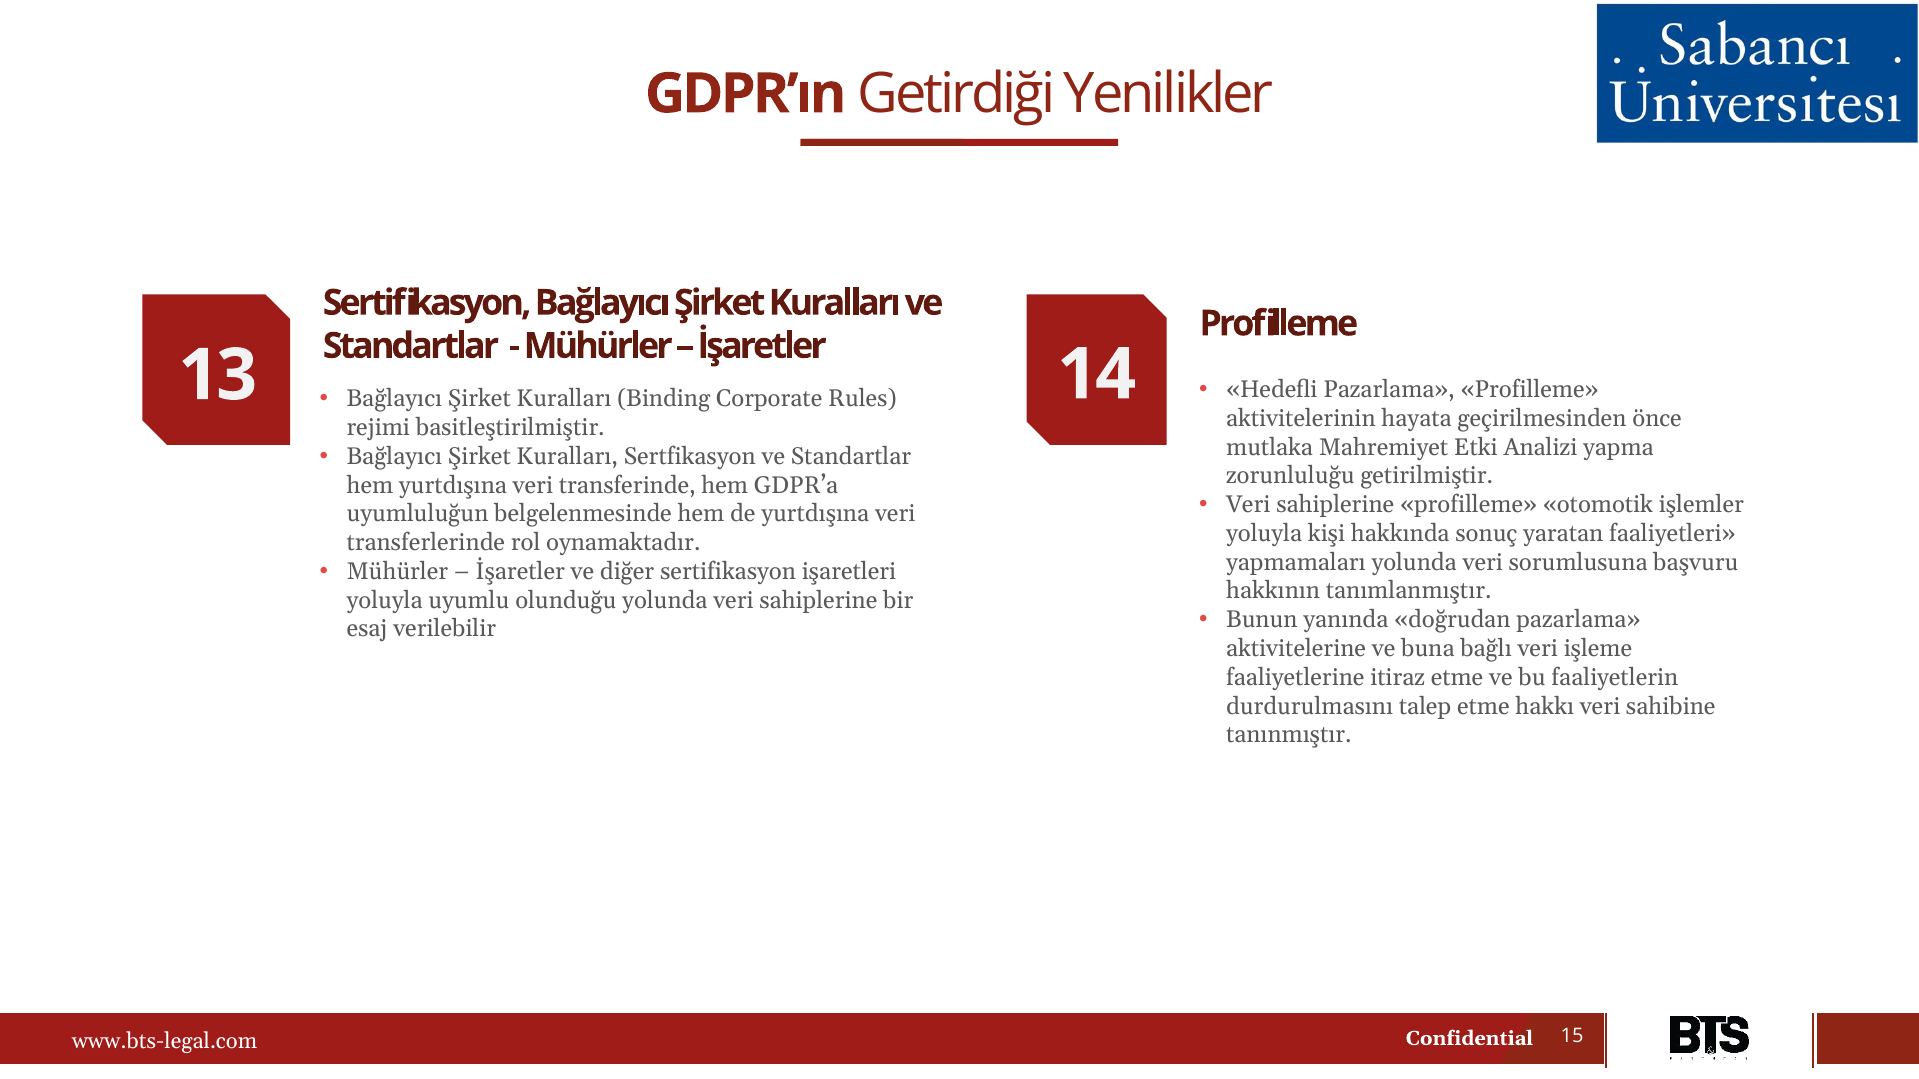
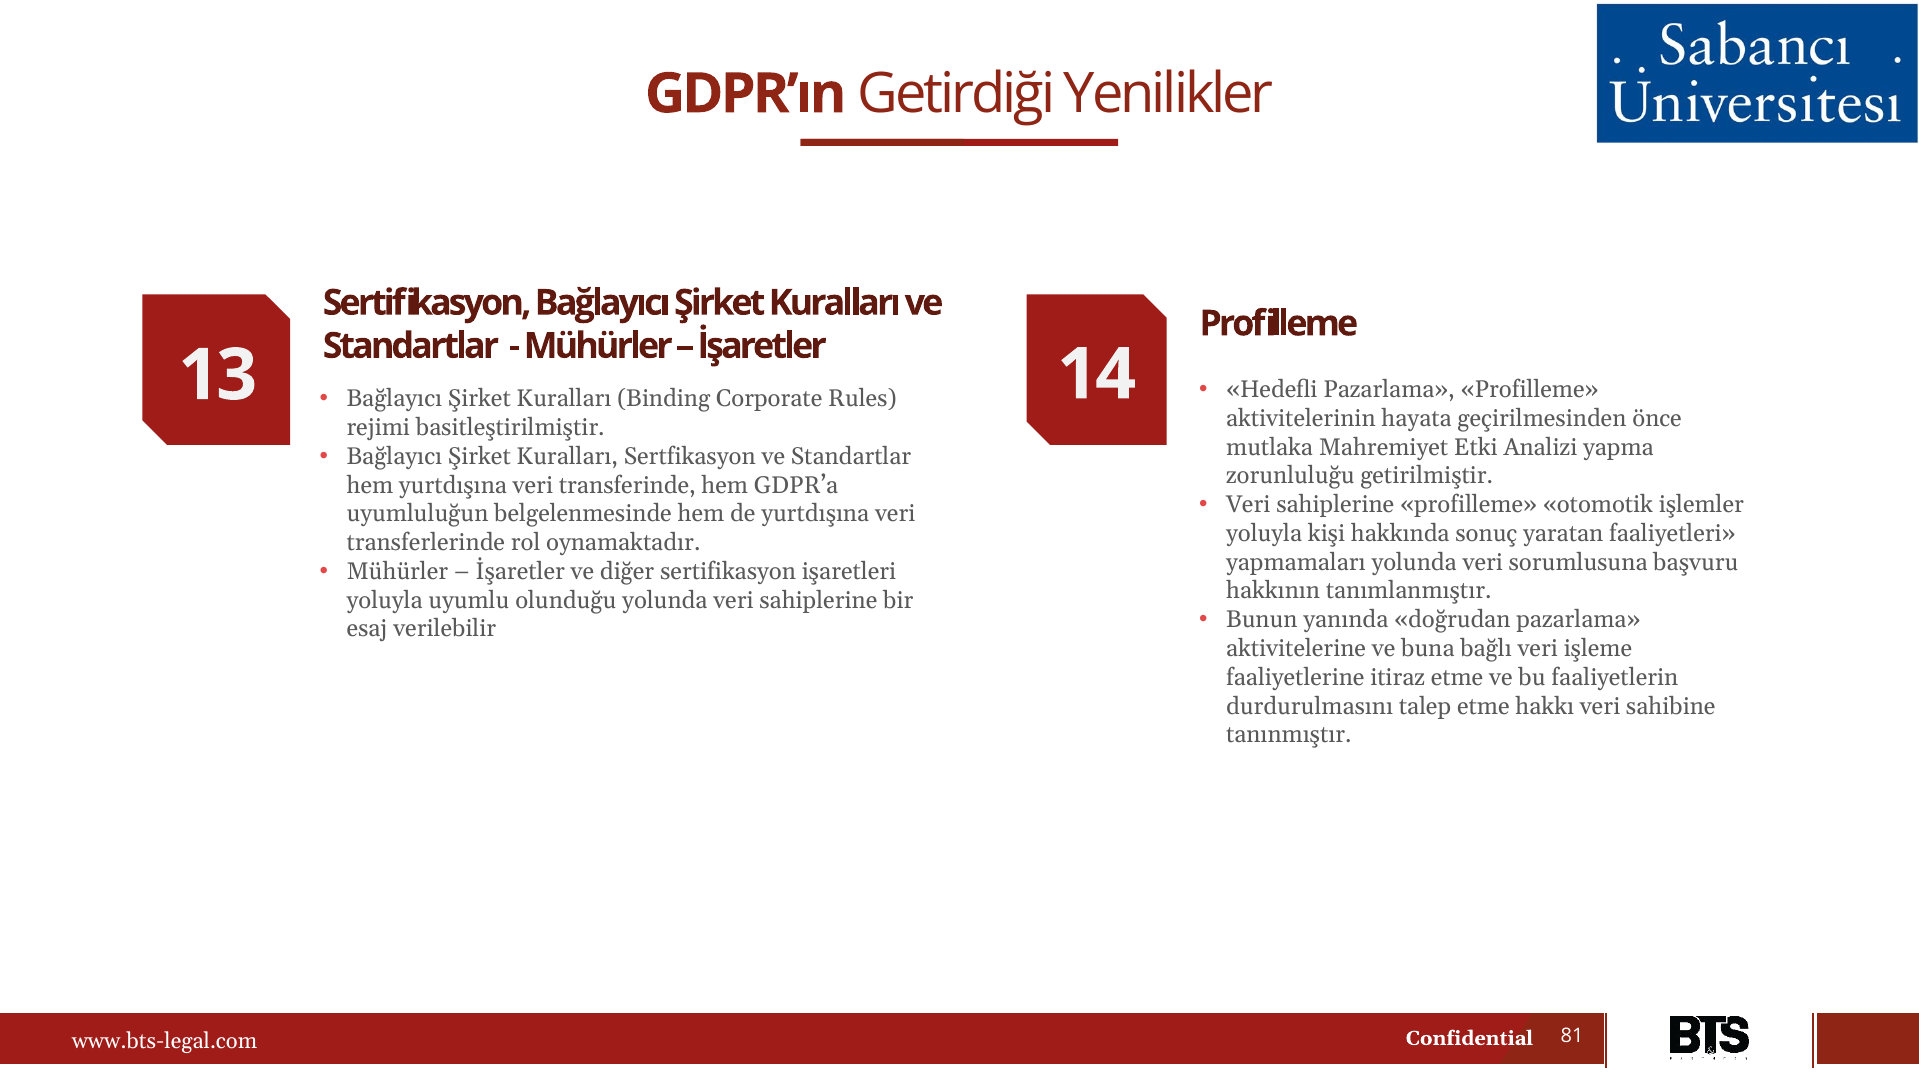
15: 15 -> 81 (1572, 1036)
